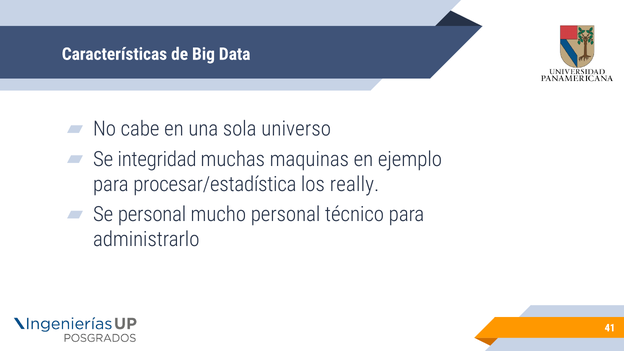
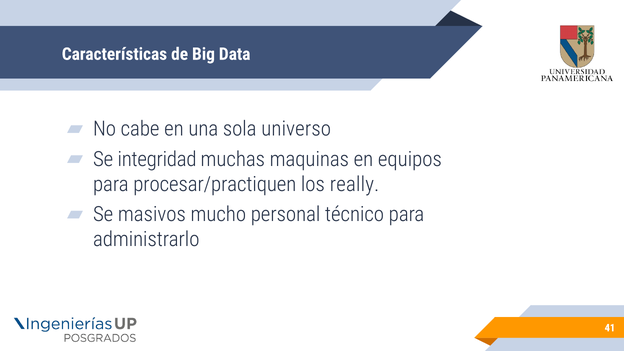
ejemplo: ejemplo -> equipos (410, 159)
procesar/estadística: procesar/estadística -> procesar/practiquen (215, 184)
Se personal: personal -> masivos (152, 214)
